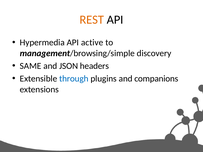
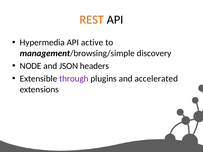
SAME: SAME -> NODE (31, 66)
through colour: blue -> purple (74, 79)
companions: companions -> accelerated (156, 79)
